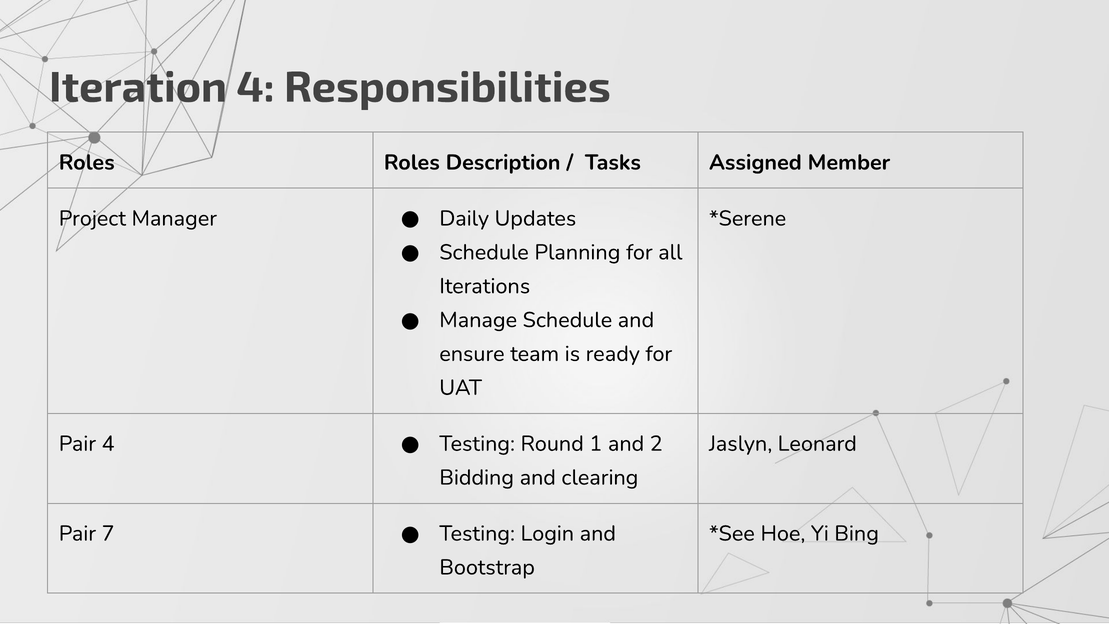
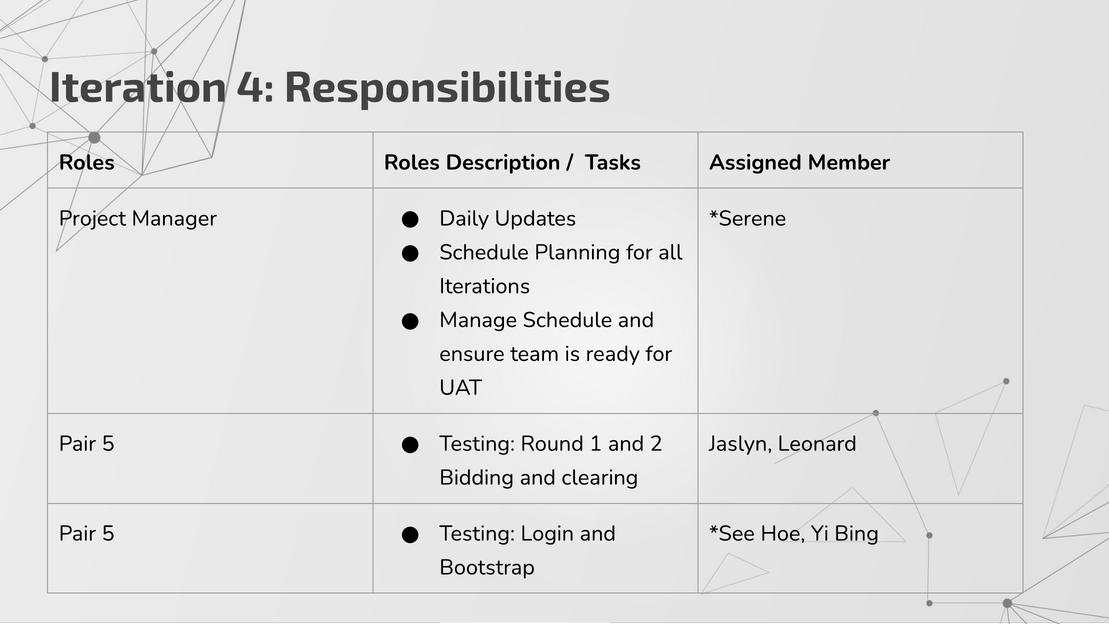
4: 4 -> 5 (108, 444)
7: 7 -> 5 (108, 533)
